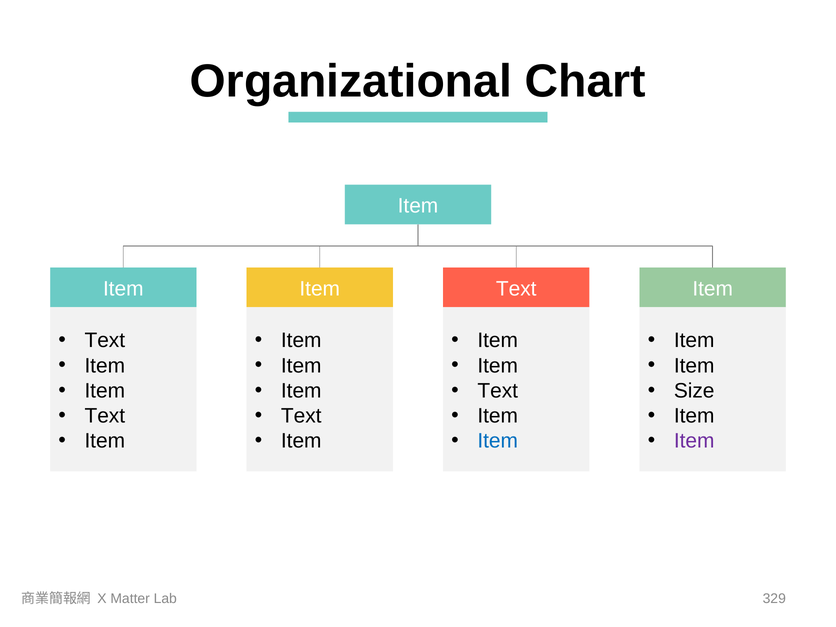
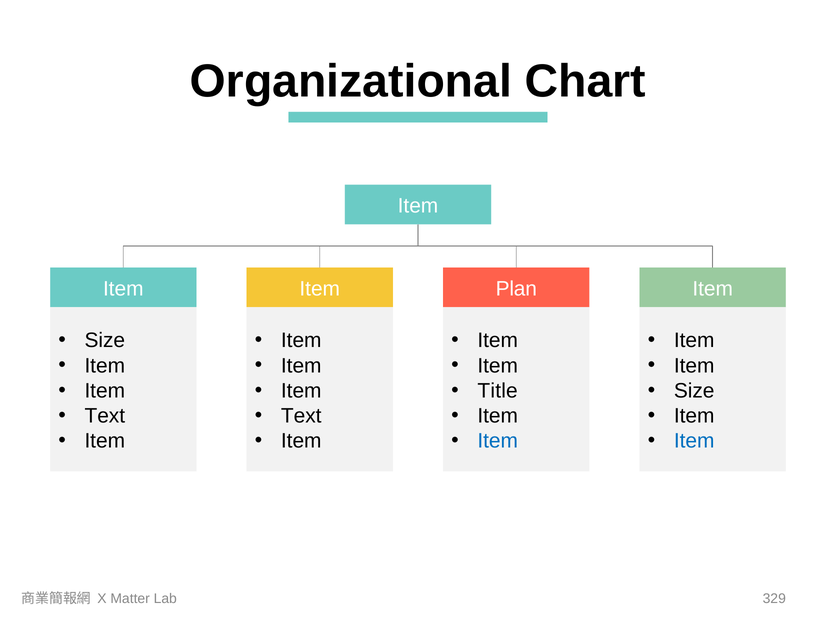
Text: Text -> Plan (516, 289)
Text: Text -> Size (105, 341)
Text: Text -> Title (498, 391)
Item colour: purple -> blue (694, 441)
